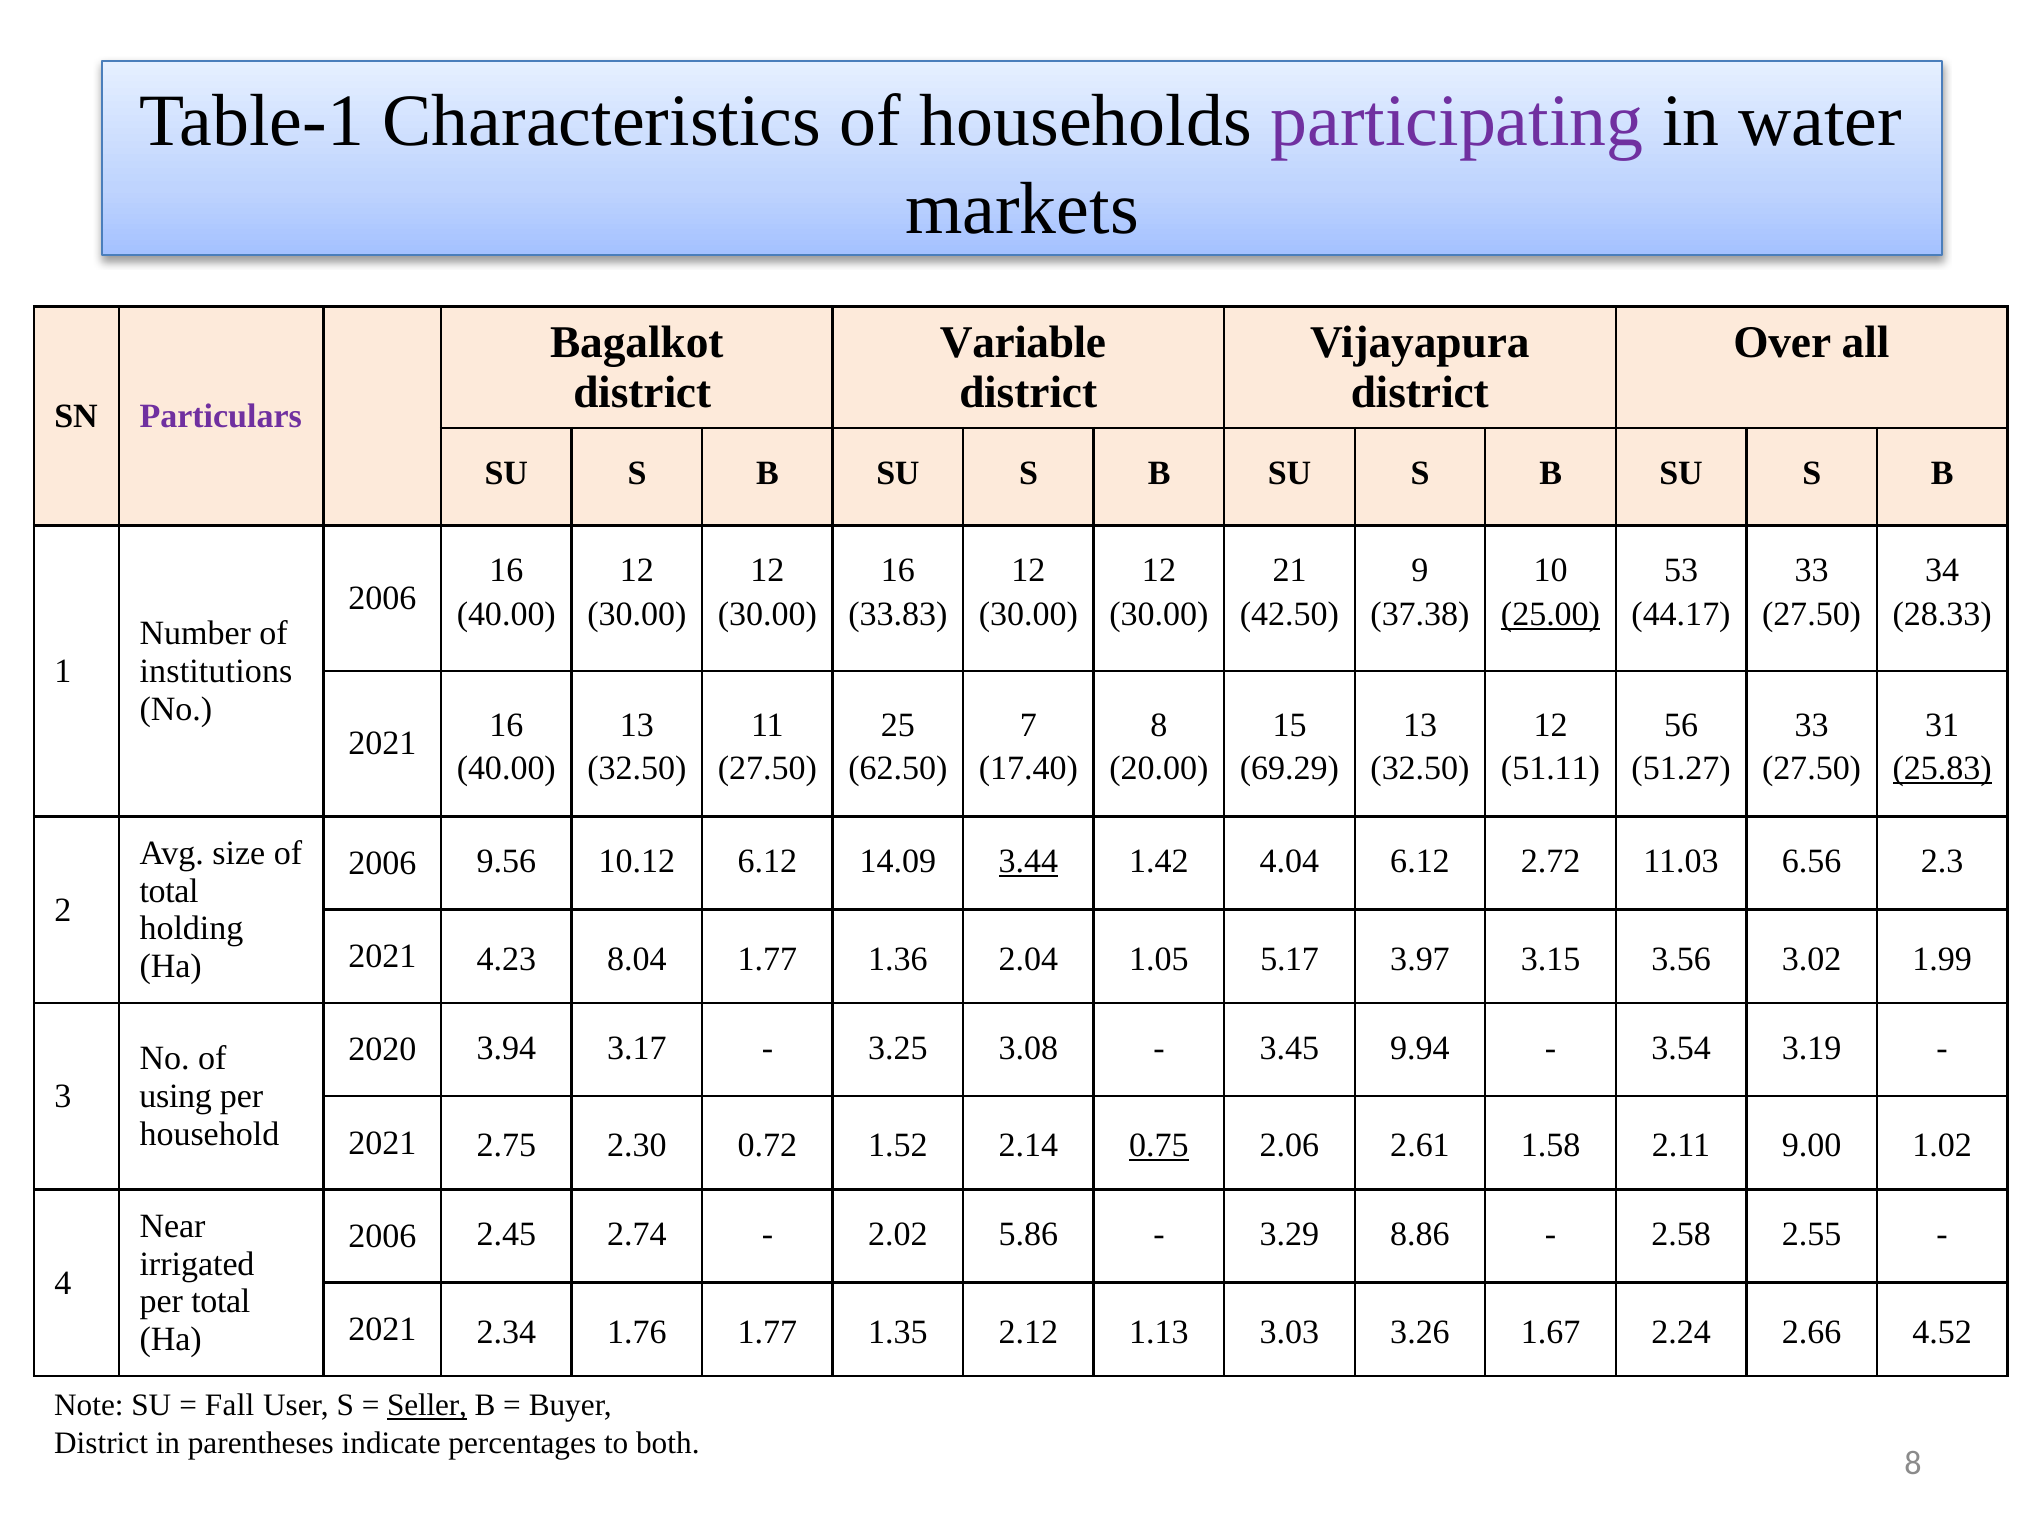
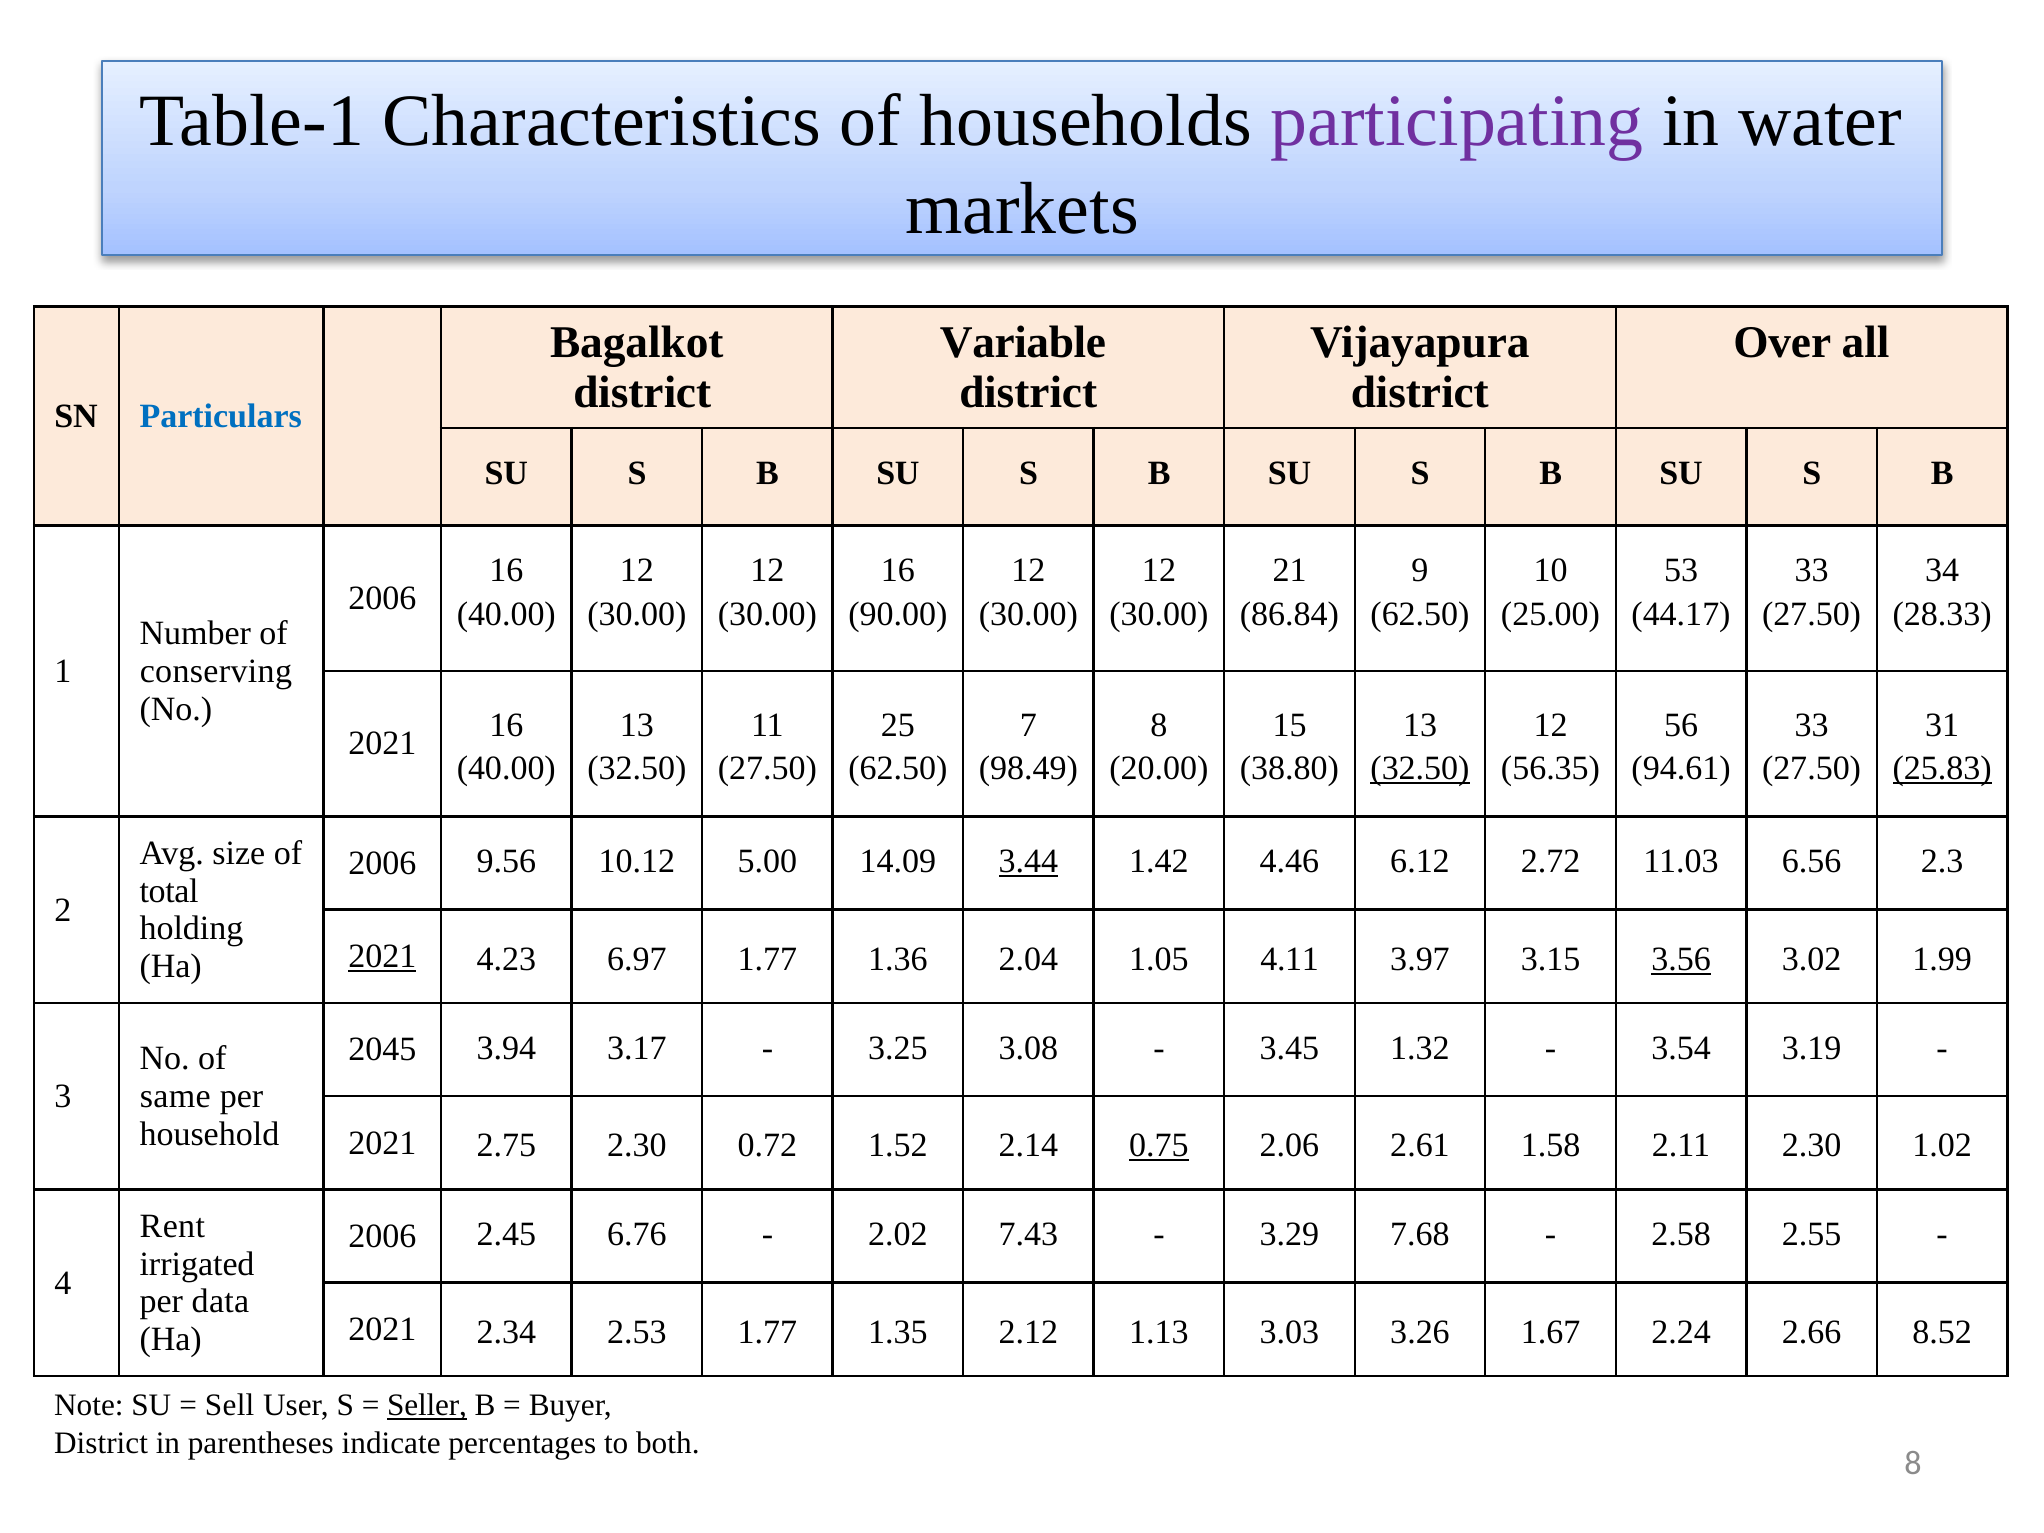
Particulars colour: purple -> blue (221, 416)
33.83: 33.83 -> 90.00 (898, 614)
42.50: 42.50 -> 86.84 (1289, 614)
37.38: 37.38 -> 62.50 (1420, 614)
25.00 underline: present -> none (1551, 614)
institutions: institutions -> conserving (216, 671)
17.40: 17.40 -> 98.49 (1028, 768)
69.29: 69.29 -> 38.80 (1289, 768)
32.50 underline: none -> present (1420, 768)
51.11: 51.11 -> 56.35 (1551, 768)
51.27: 51.27 -> 94.61 (1681, 768)
10.12 6.12: 6.12 -> 5.00 (767, 861)
4.04: 4.04 -> 4.46 (1289, 861)
2021 underline: none -> present (382, 956)
8.04: 8.04 -> 6.97 (637, 959)
5.17: 5.17 -> 4.11 (1290, 959)
3.56 underline: none -> present (1681, 959)
2020: 2020 -> 2045 (382, 1050)
9.94: 9.94 -> 1.32 (1420, 1048)
using: using -> same (175, 1096)
2.11 9.00: 9.00 -> 2.30 (1812, 1146)
Near: Near -> Rent (172, 1226)
2.74: 2.74 -> 6.76 (637, 1235)
5.86: 5.86 -> 7.43 (1028, 1235)
8.86: 8.86 -> 7.68 (1420, 1235)
per total: total -> data (220, 1302)
1.76: 1.76 -> 2.53 (637, 1332)
4.52: 4.52 -> 8.52 (1942, 1332)
Fall: Fall -> Sell (230, 1405)
